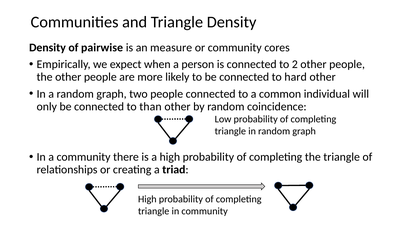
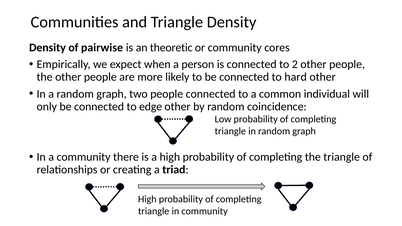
measure: measure -> theoretic (171, 48)
than: than -> edge (151, 107)
